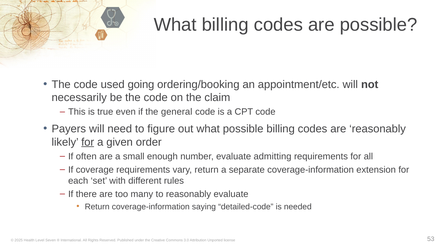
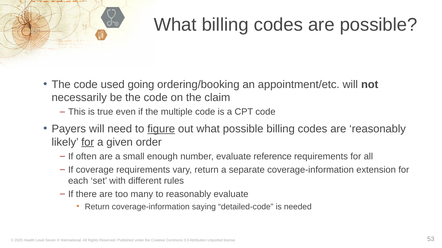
general: general -> multiple (177, 112)
figure underline: none -> present (161, 129)
admitting: admitting -> reference (273, 157)
